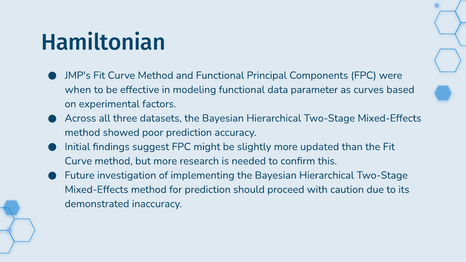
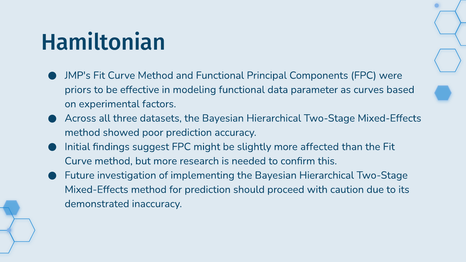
when: when -> priors (78, 90)
updated: updated -> affected (320, 147)
